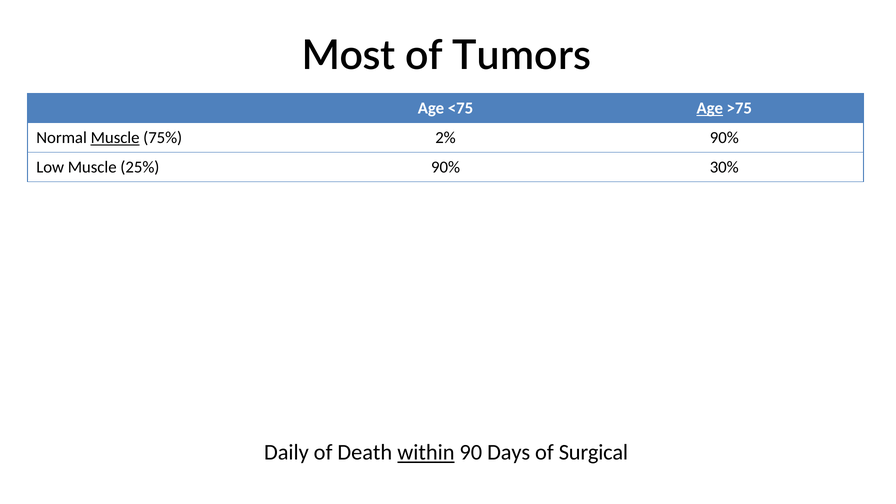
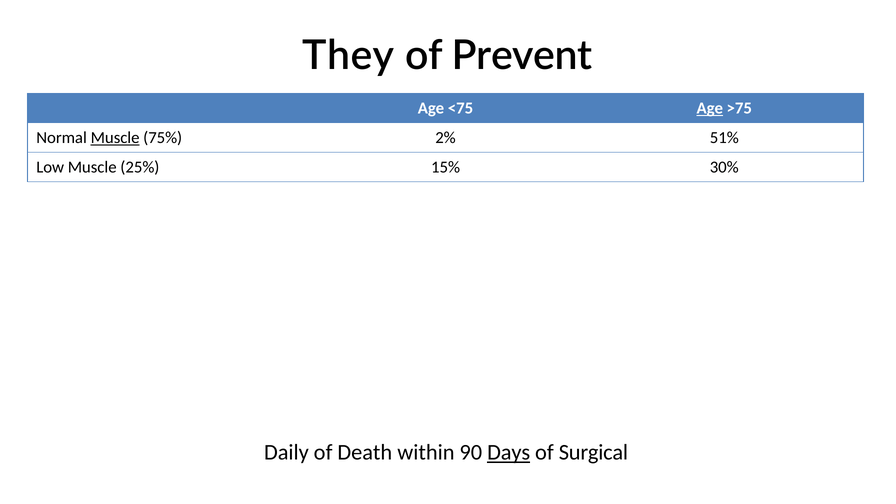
Most: Most -> They (348, 55)
Tumors: Tumors -> Prevent (522, 55)
2% 90%: 90% -> 51% (724, 138)
25% 90%: 90% -> 15% (446, 167)
within underline: present -> none (426, 452)
Days underline: none -> present (509, 452)
